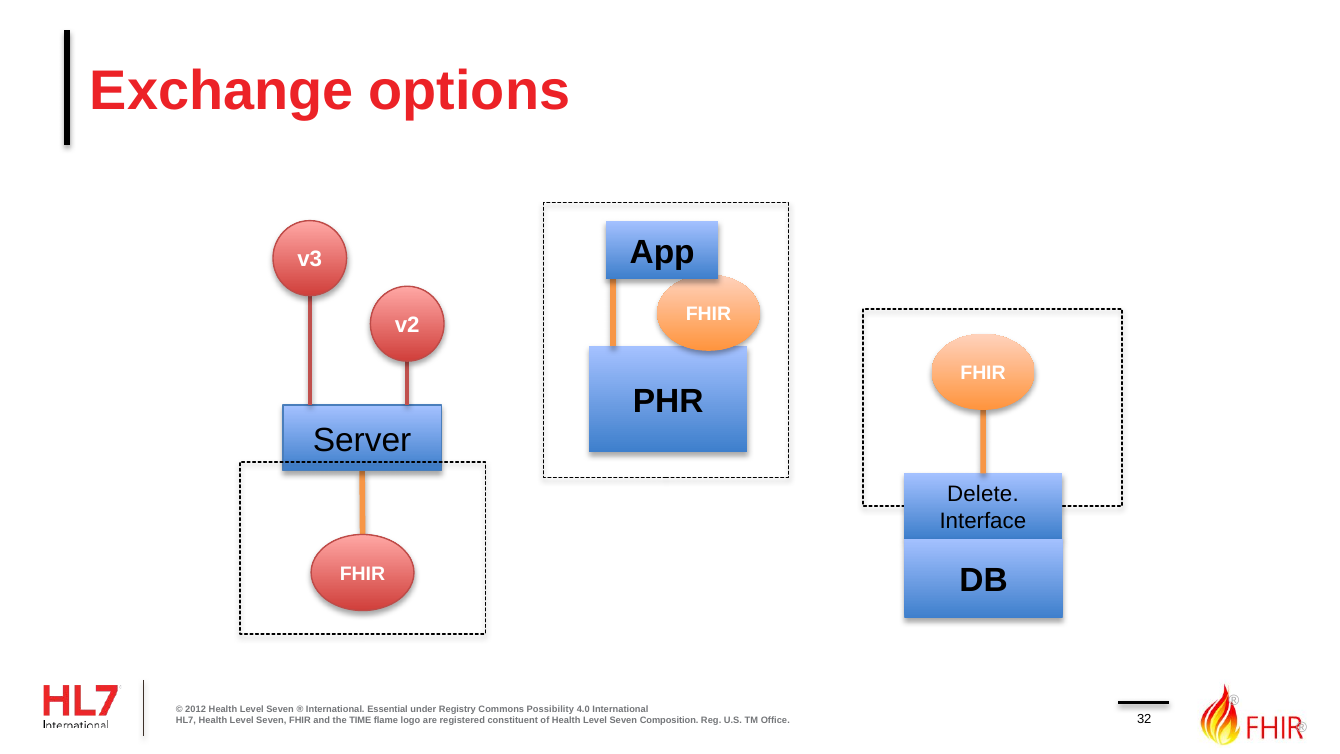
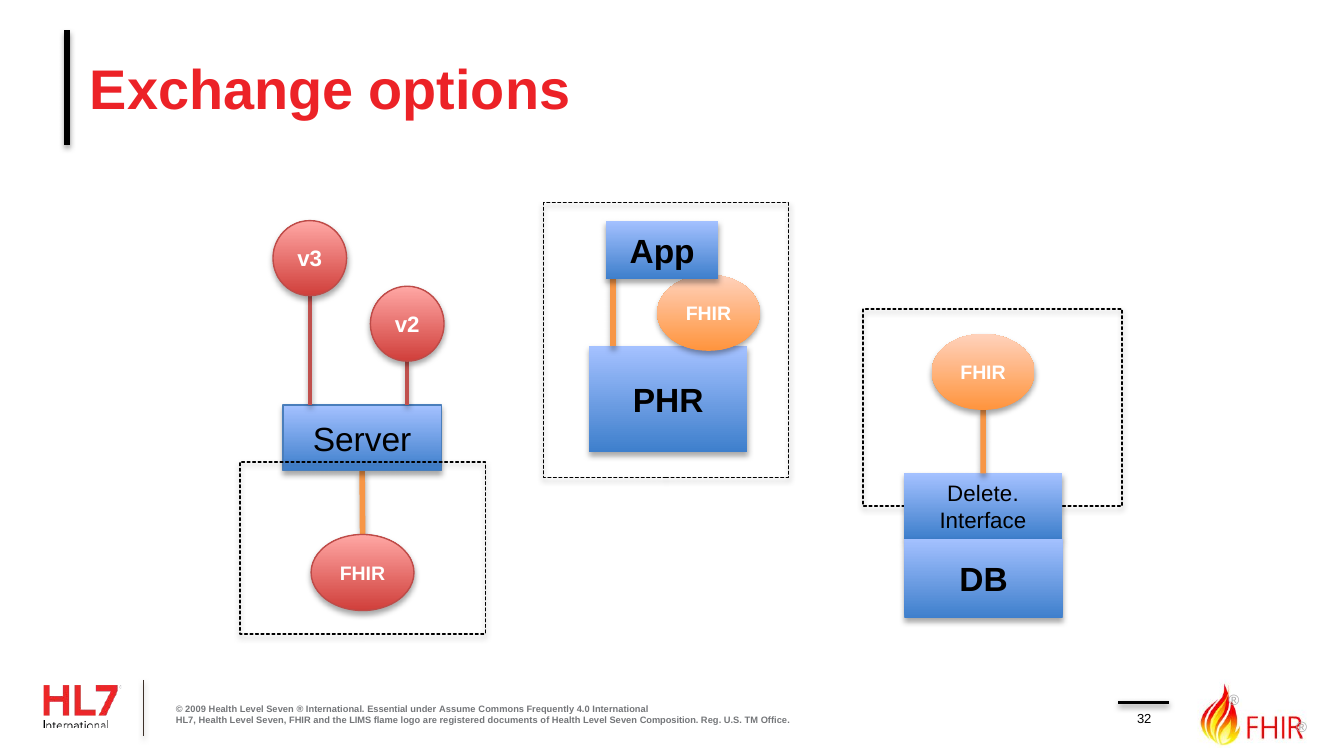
2012: 2012 -> 2009 (196, 710)
Registry: Registry -> Assume (457, 710)
Possibility: Possibility -> Frequently (550, 710)
TIME: TIME -> LIMS (360, 721)
constituent: constituent -> documents (513, 721)
